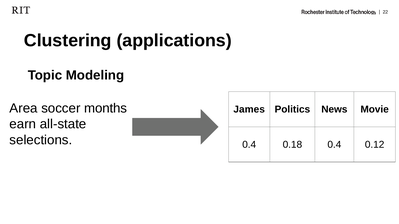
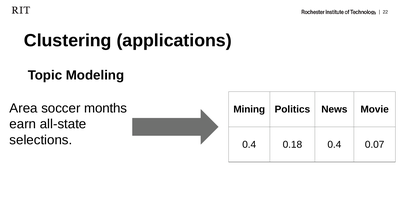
James: James -> Mining (249, 110)
0.12: 0.12 -> 0.07 (375, 145)
